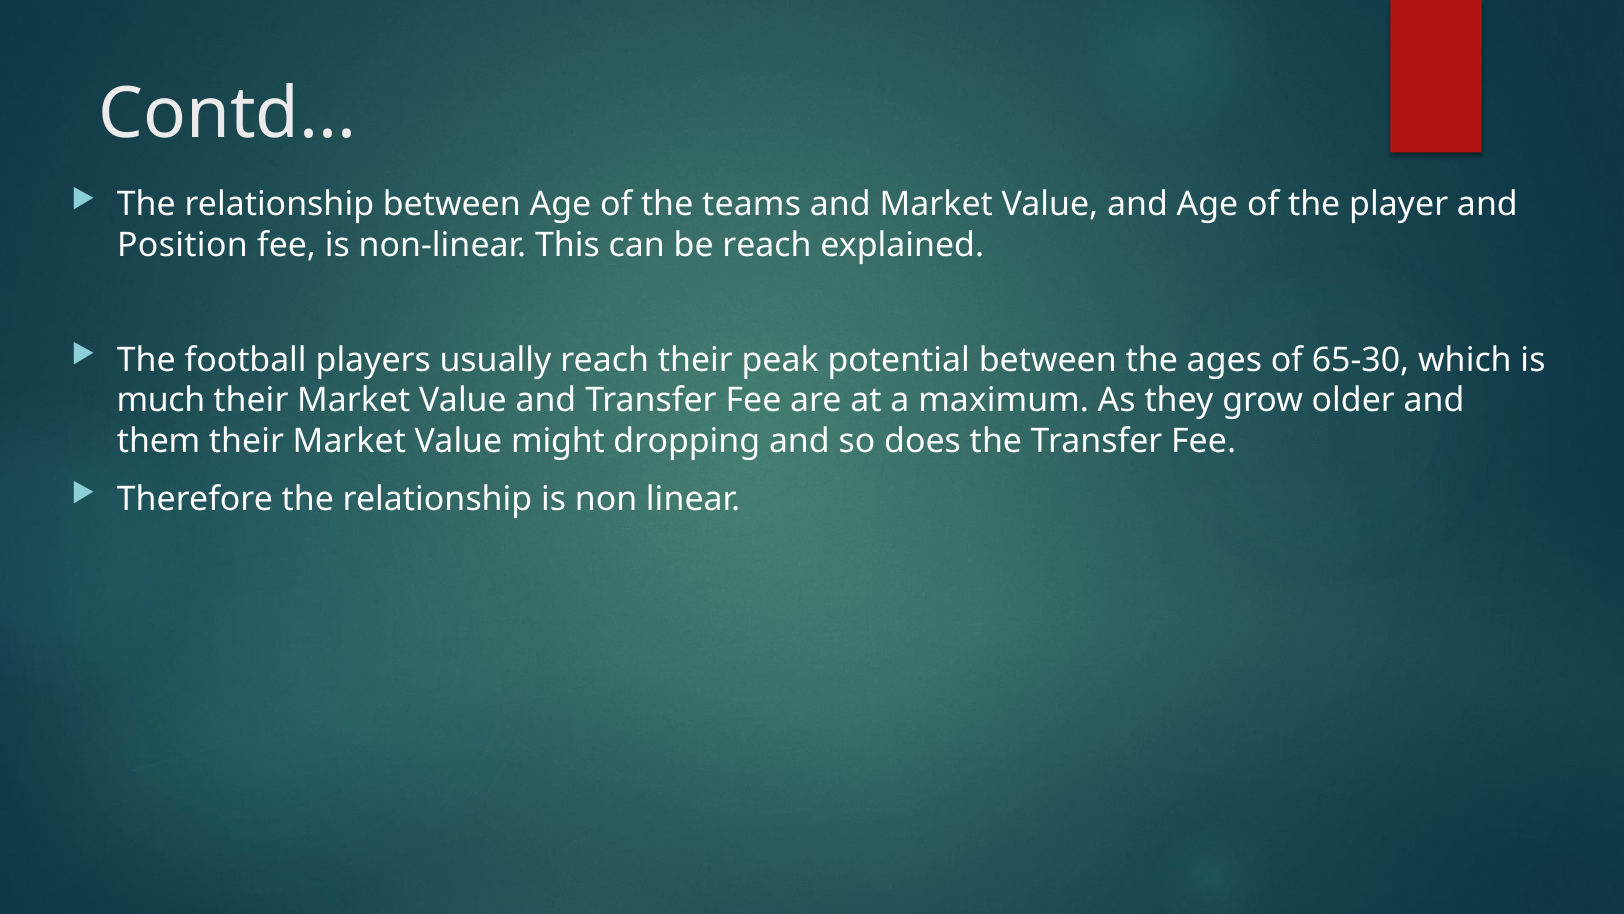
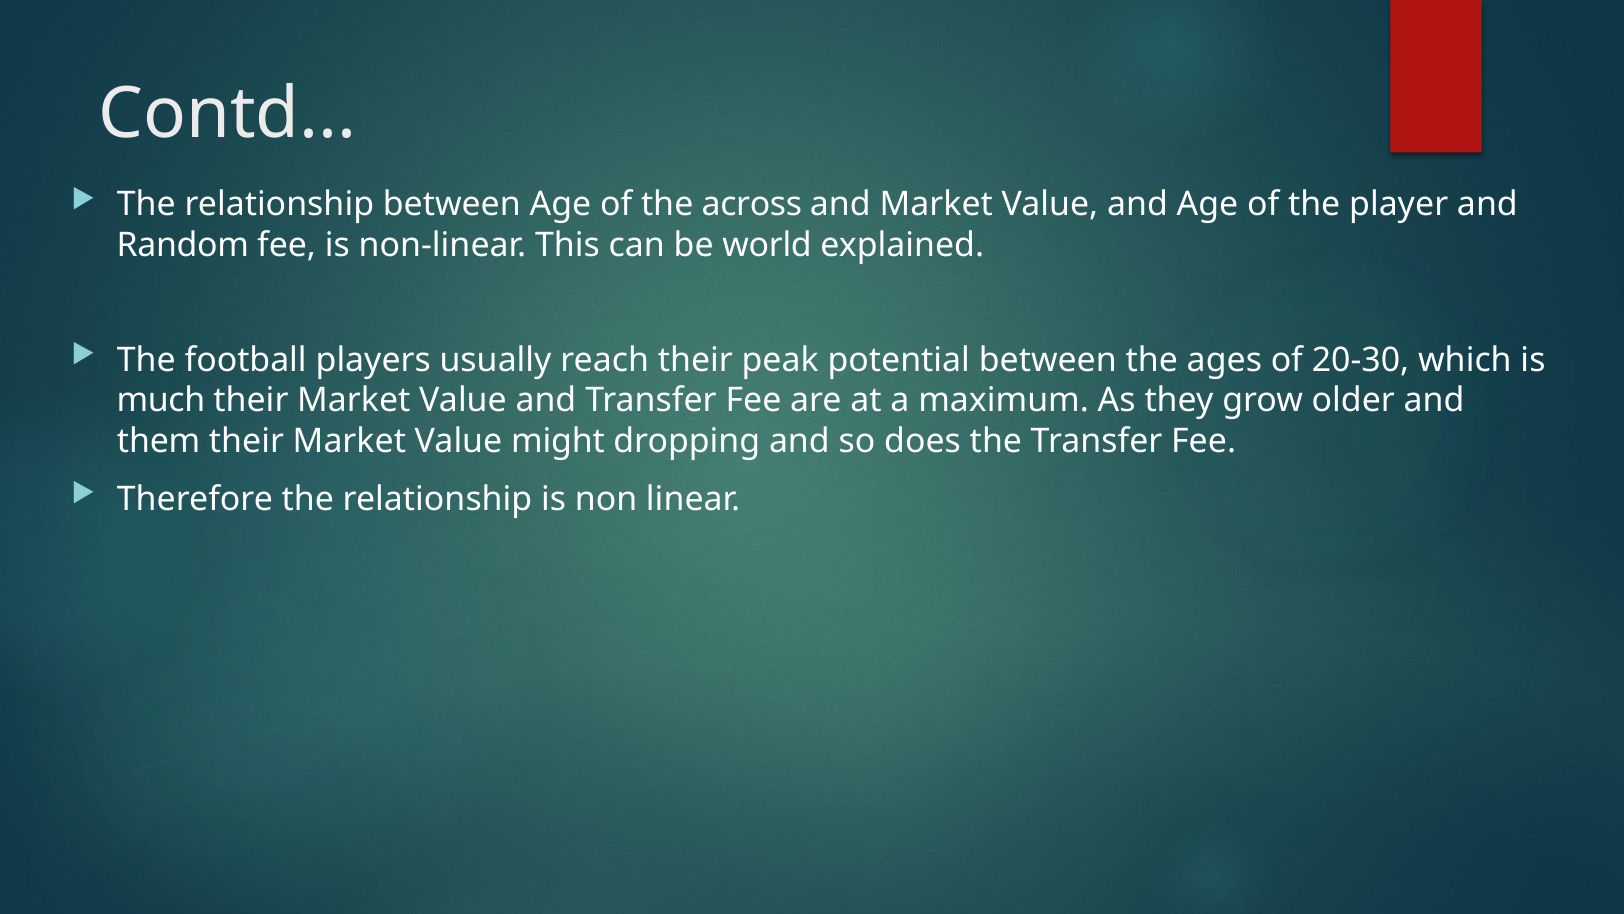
teams: teams -> across (752, 204)
Position: Position -> Random (183, 245)
be reach: reach -> world (767, 245)
65-30: 65-30 -> 20-30 (1361, 360)
